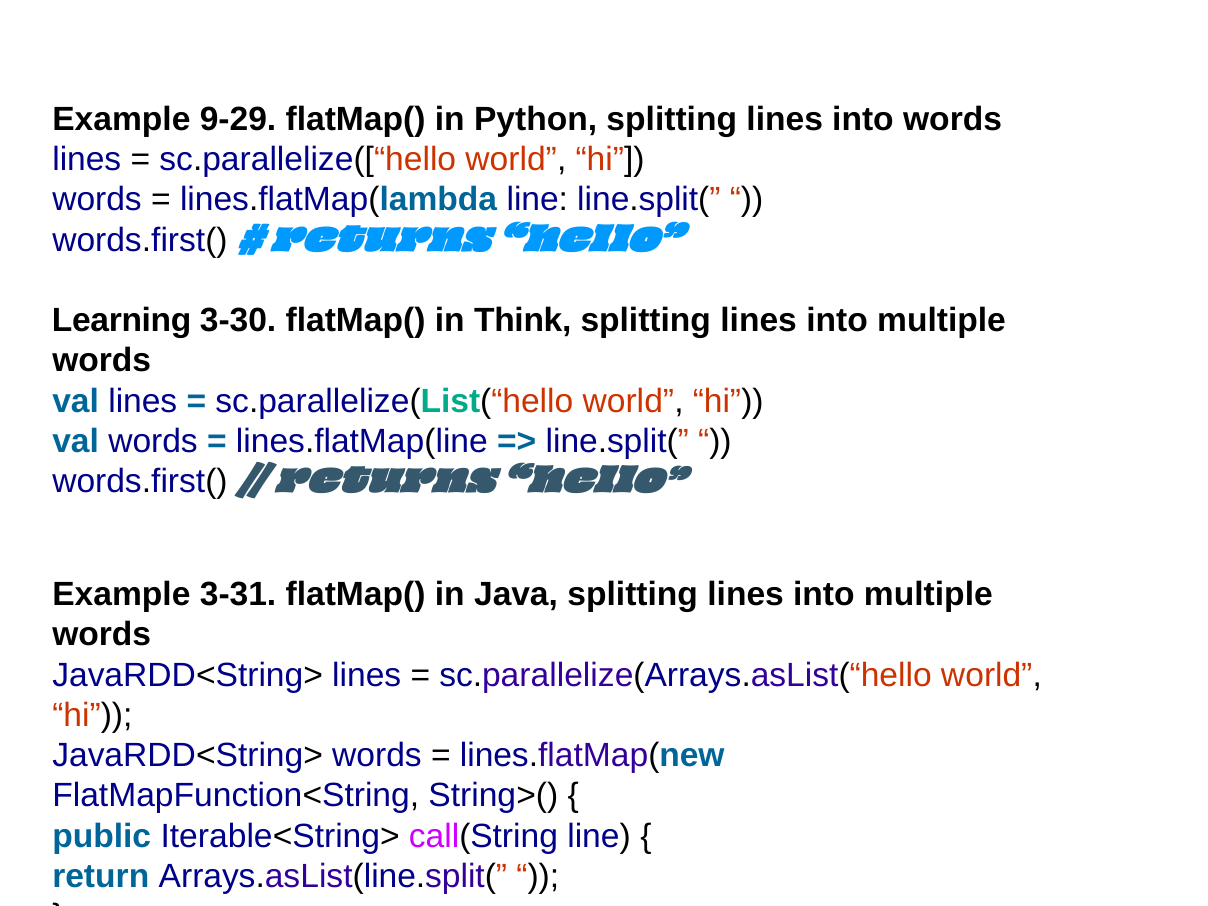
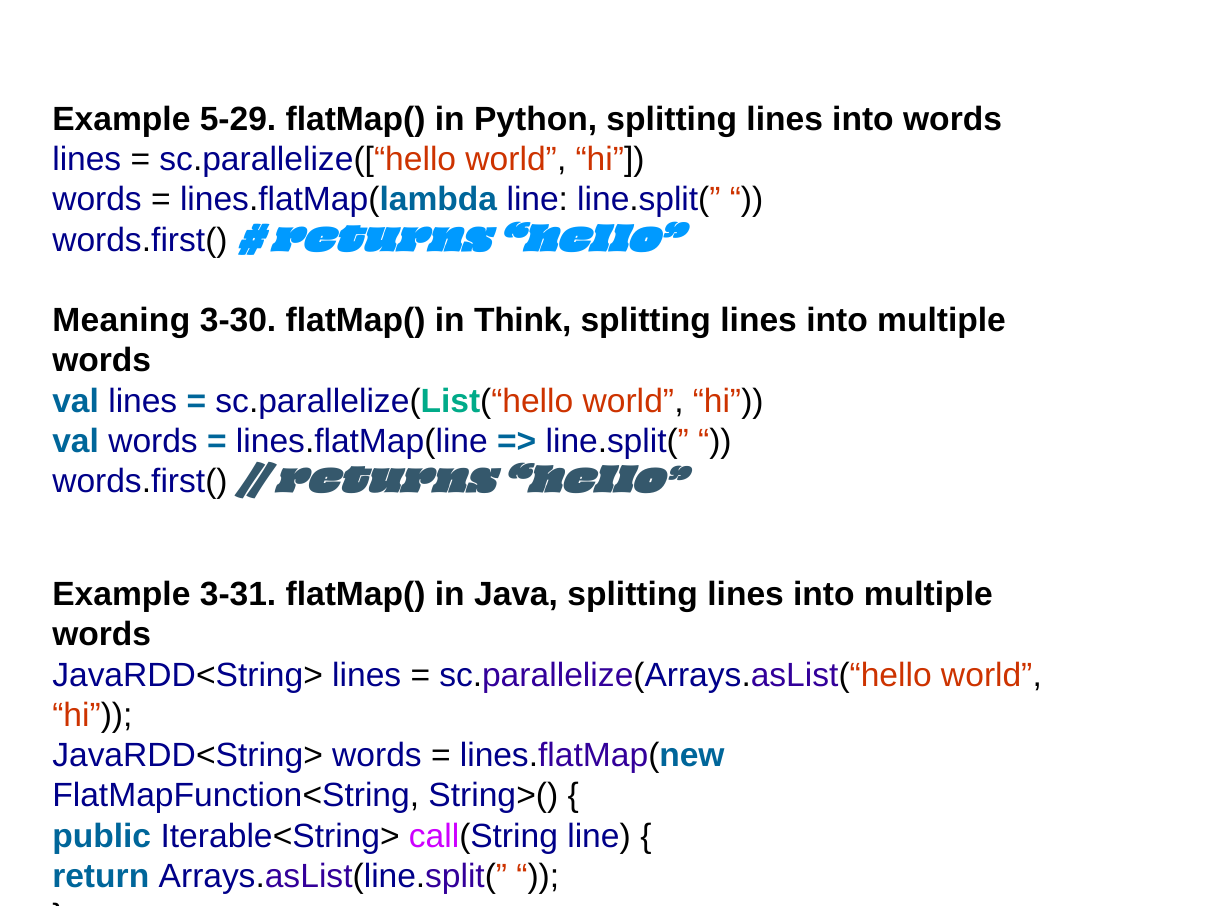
9-29: 9-29 -> 5-29 (238, 119)
Learning: Learning -> Meaning (121, 321)
